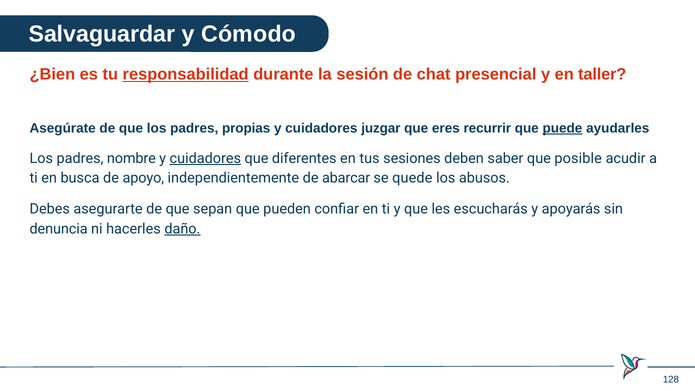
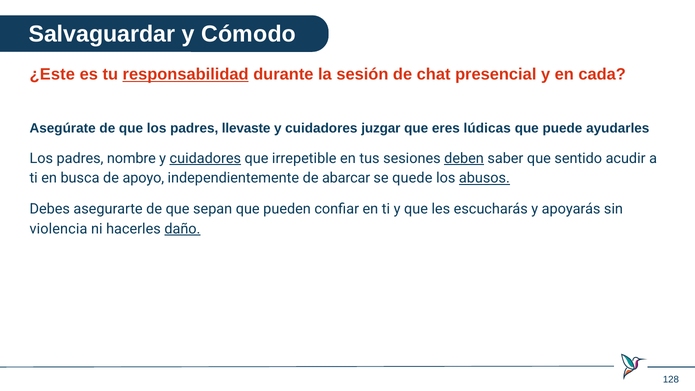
¿Bien: ¿Bien -> ¿Este (52, 75)
taller: taller -> cada (602, 75)
propias: propias -> llevaste (246, 128)
recurrir: recurrir -> lúdicas (487, 128)
puede underline: present -> none (562, 128)
diferentes: diferentes -> irrepetible (304, 158)
deben underline: none -> present (464, 158)
posible: posible -> sentido (578, 158)
abusos underline: none -> present (484, 178)
denuncia: denuncia -> violencia (58, 229)
